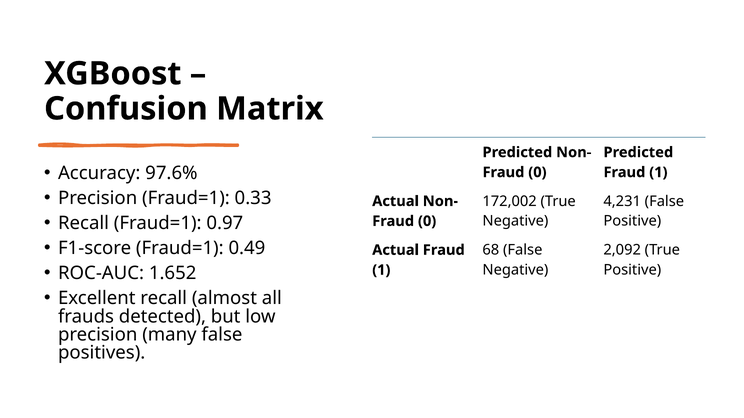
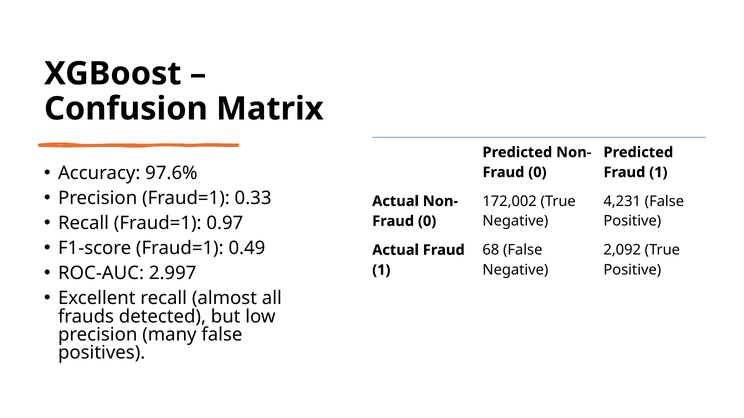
1.652: 1.652 -> 2.997 (173, 274)
